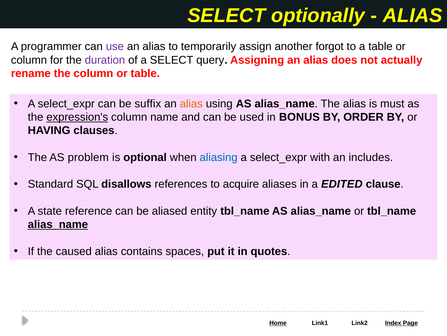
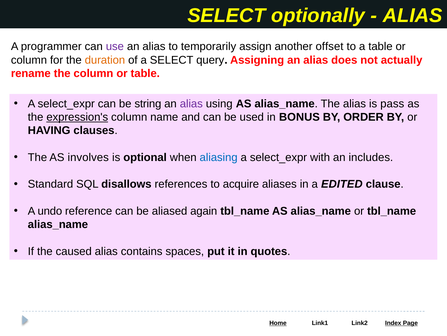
forgot: forgot -> offset (330, 46)
duration colour: purple -> orange (105, 60)
suffix: suffix -> string (148, 103)
alias colour: orange -> purple (191, 103)
must: must -> pass (392, 103)
problem: problem -> involves (88, 157)
state: state -> undo (50, 211)
entity: entity -> again (204, 211)
alias_name underline: present -> none (58, 224)
